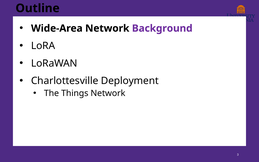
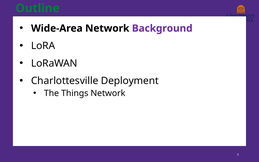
Outline colour: black -> green (38, 8)
